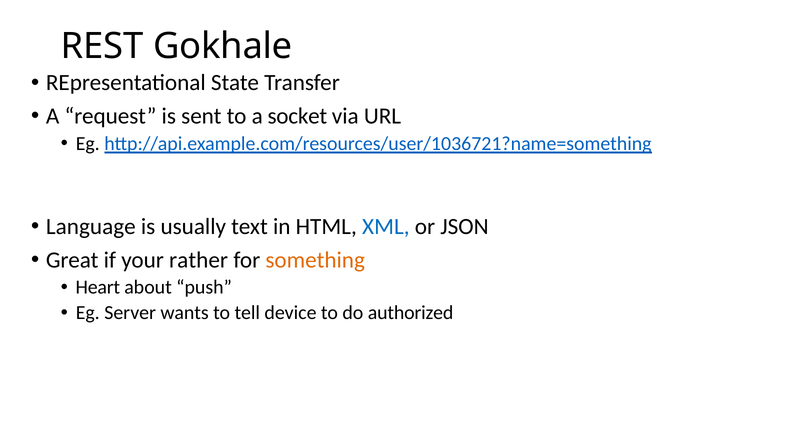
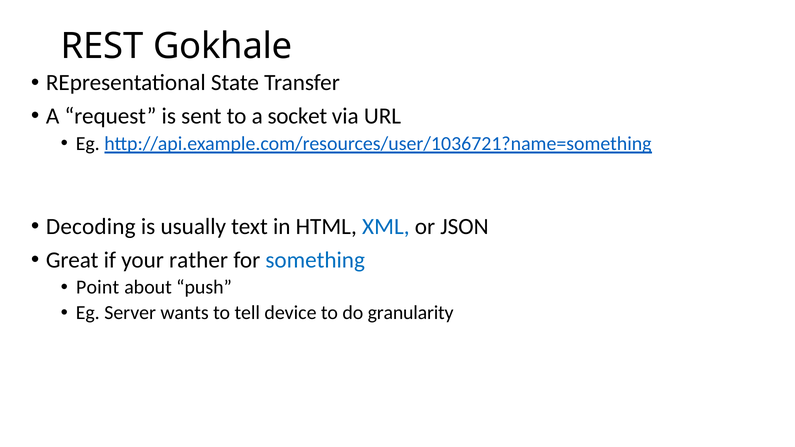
Language: Language -> Decoding (91, 227)
something colour: orange -> blue (315, 260)
Heart: Heart -> Point (98, 287)
authorized: authorized -> granularity (411, 313)
